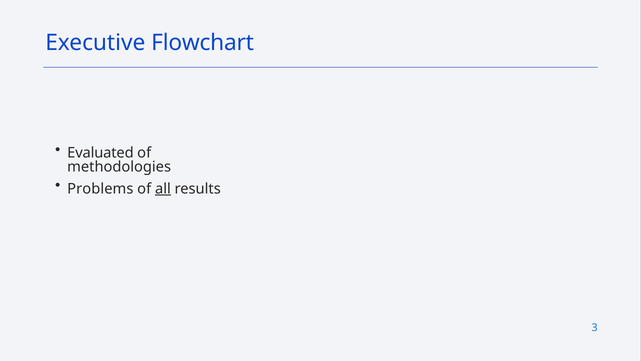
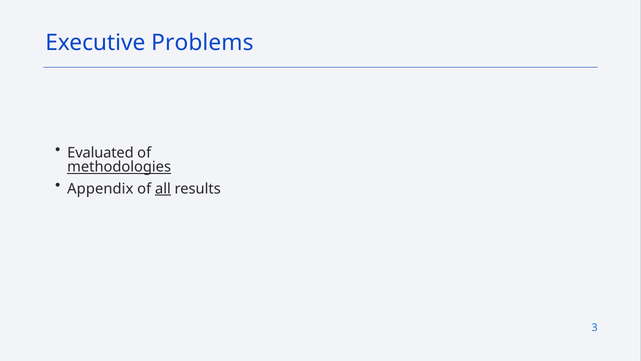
Flowchart: Flowchart -> Problems (202, 43)
methodologies underline: none -> present (119, 167)
Problems: Problems -> Appendix (100, 188)
